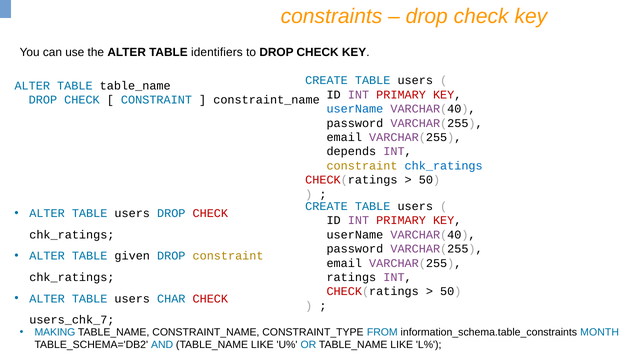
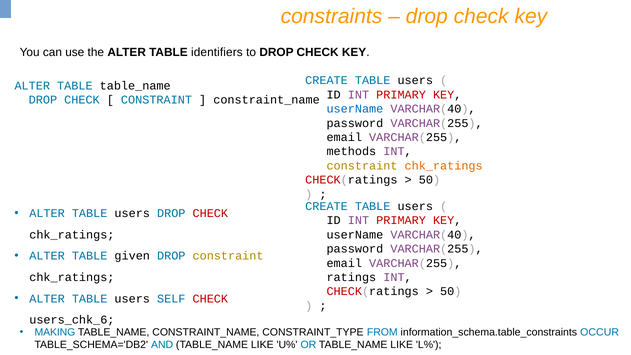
depends: depends -> methods (351, 152)
chk_ratings colour: blue -> orange (444, 166)
CHAR: CHAR -> SELF (171, 299)
users_chk_7: users_chk_7 -> users_chk_6 (72, 320)
MONTH: MONTH -> OCCUR (600, 332)
